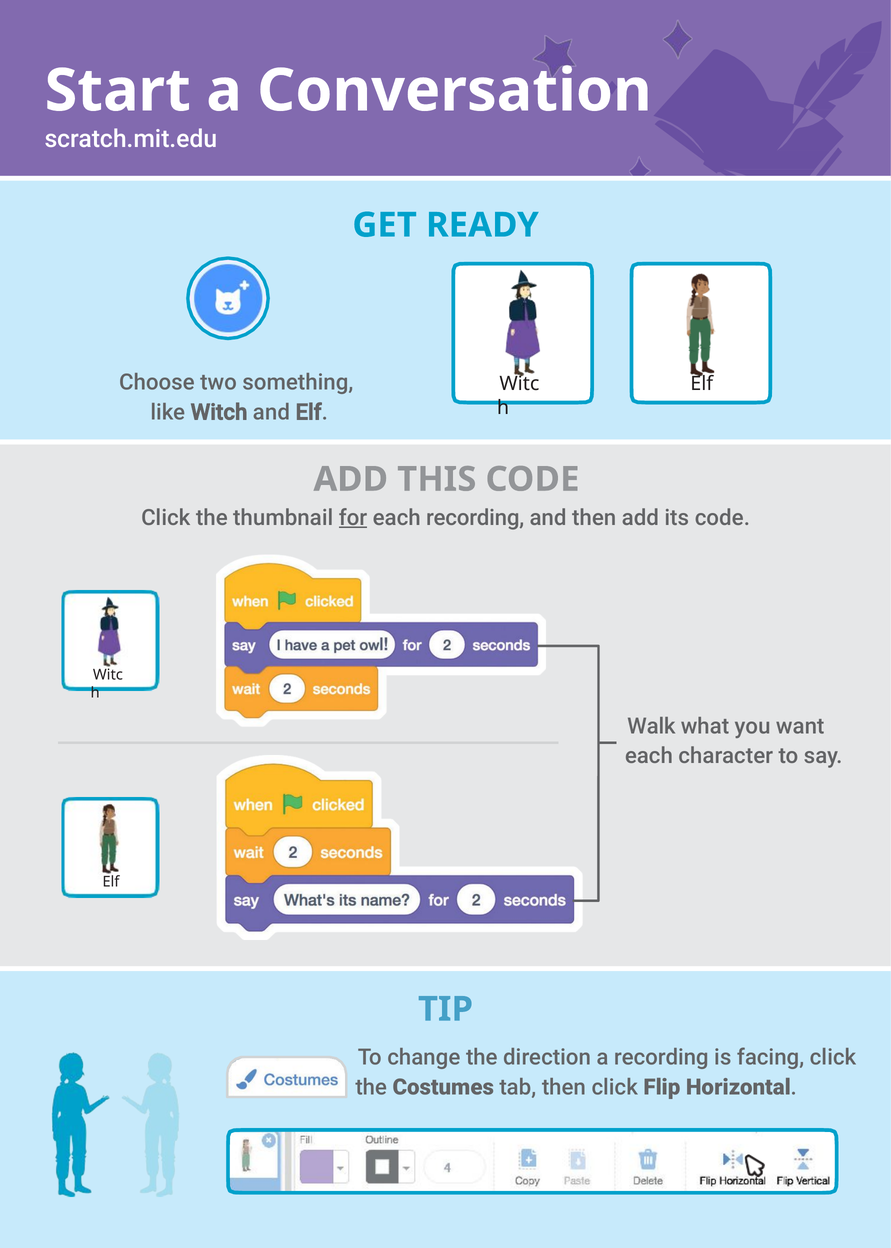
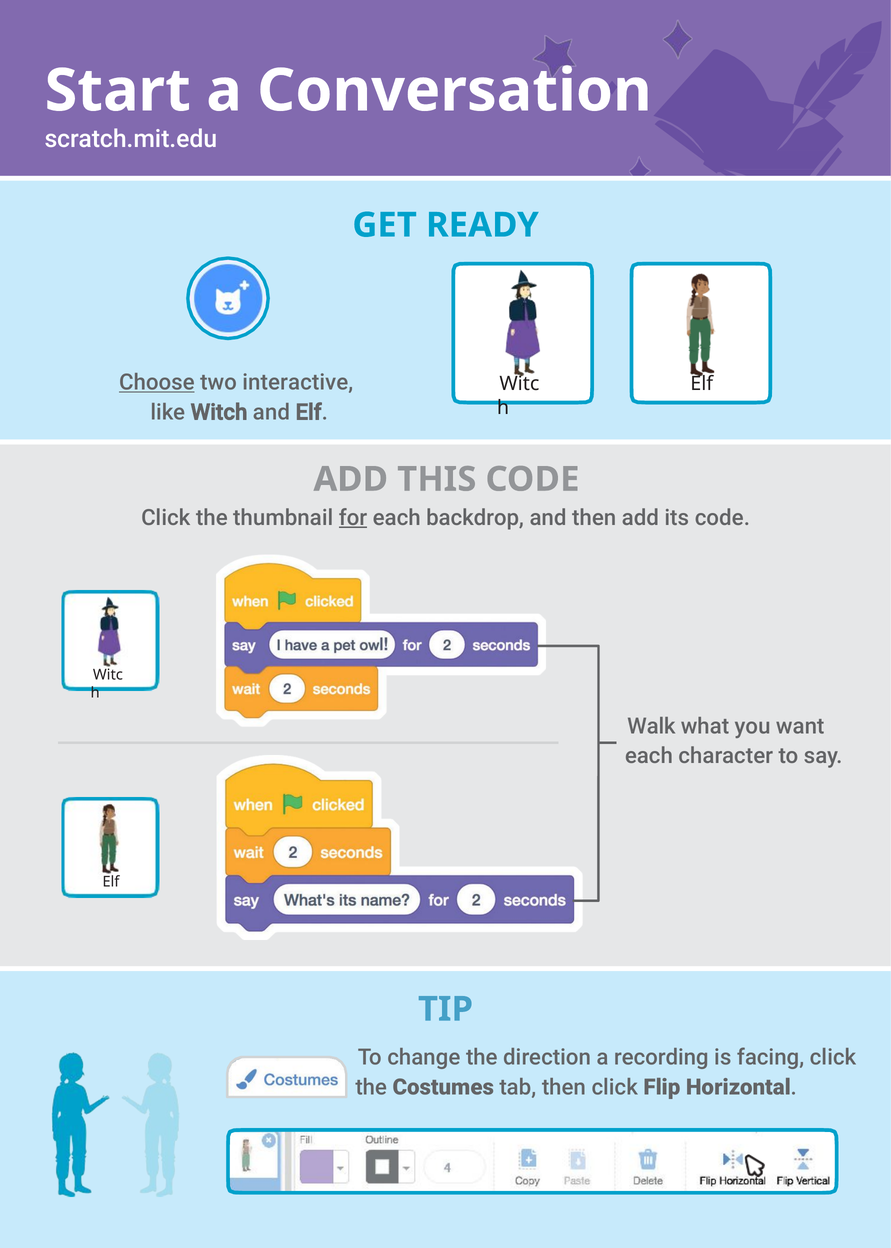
Choose underline: none -> present (157, 382)
something: something -> interactive (298, 382)
each recording: recording -> backdrop (475, 517)
